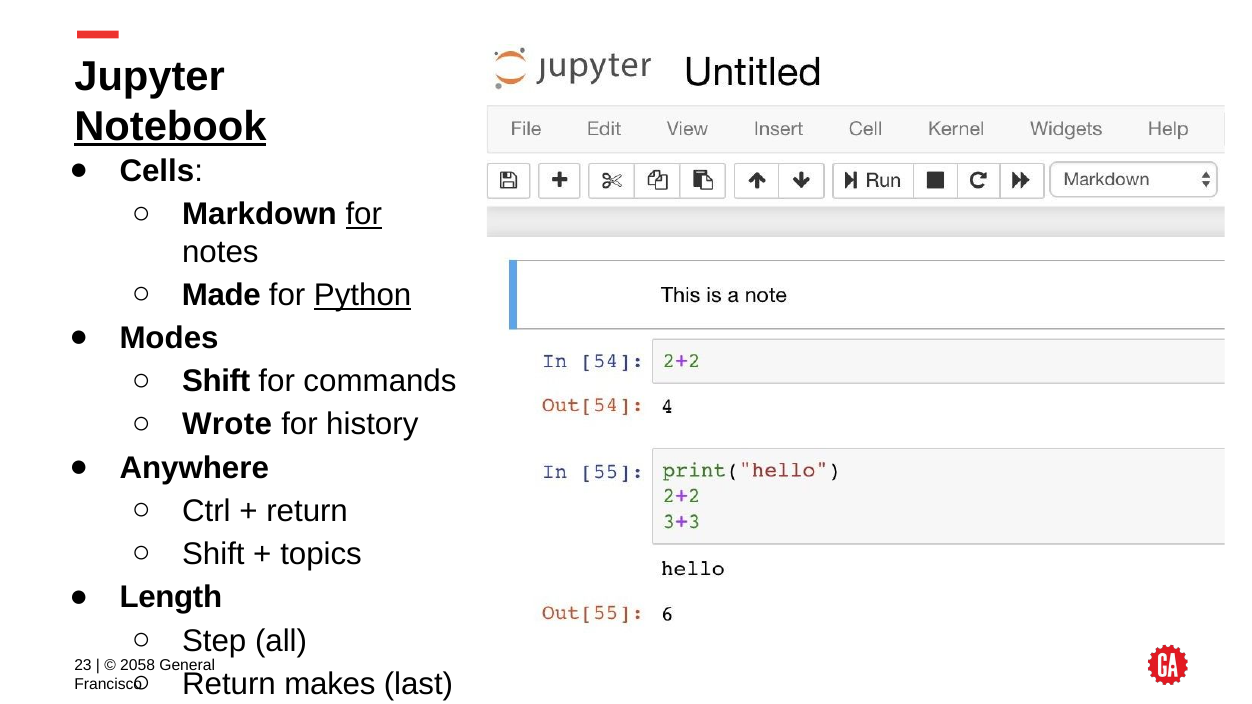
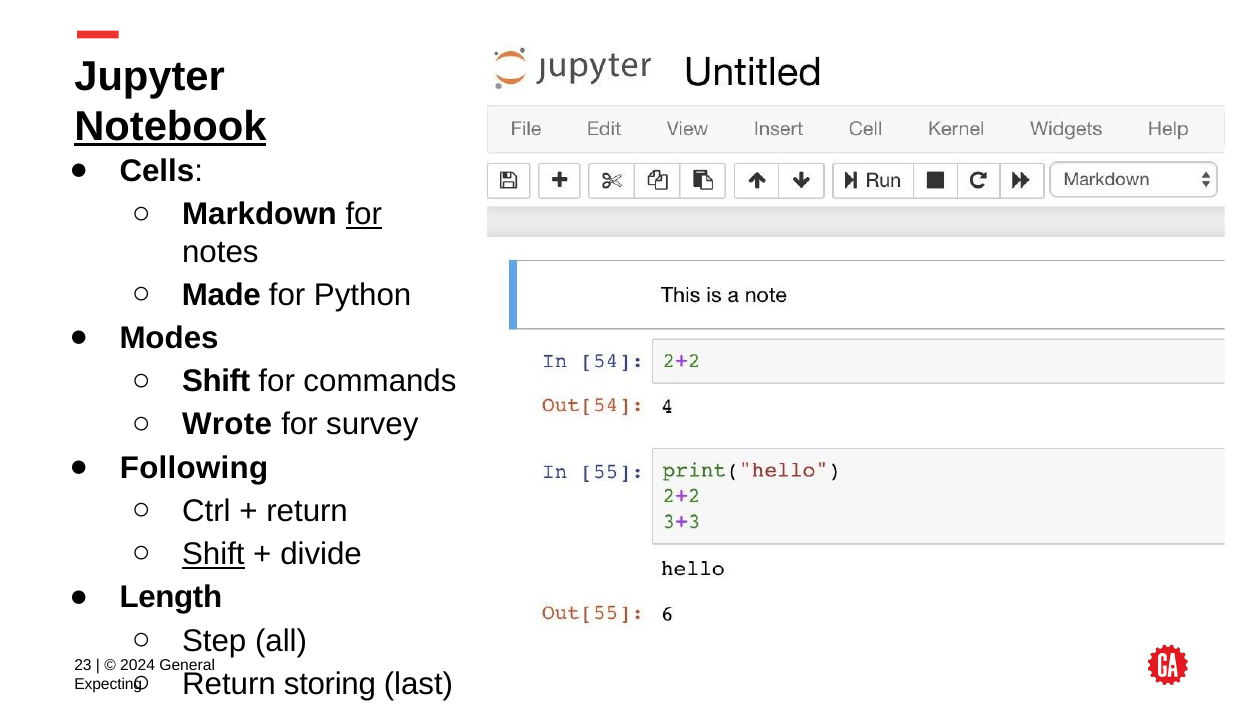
Python underline: present -> none (363, 295)
history: history -> survey (372, 425)
Anywhere: Anywhere -> Following (194, 468)
Shift underline: none -> present (213, 555)
topics: topics -> divide (321, 555)
2058: 2058 -> 2024 (138, 666)
makes: makes -> storing (330, 684)
Francisco: Francisco -> Expecting (108, 685)
